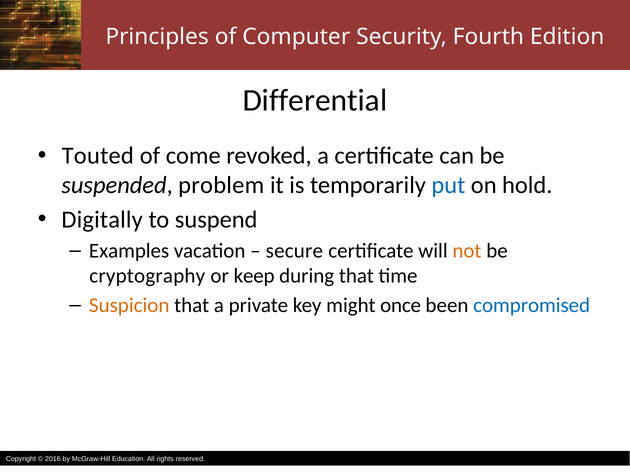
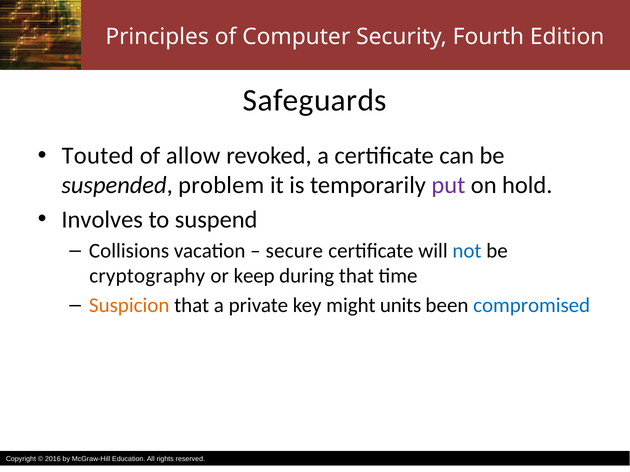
Differential: Differential -> Safeguards (315, 100)
come: come -> allow (193, 156)
put colour: blue -> purple (448, 185)
Digitally: Digitally -> Involves (102, 220)
Examples: Examples -> Collisions (129, 251)
not colour: orange -> blue (467, 251)
once: once -> units (401, 306)
